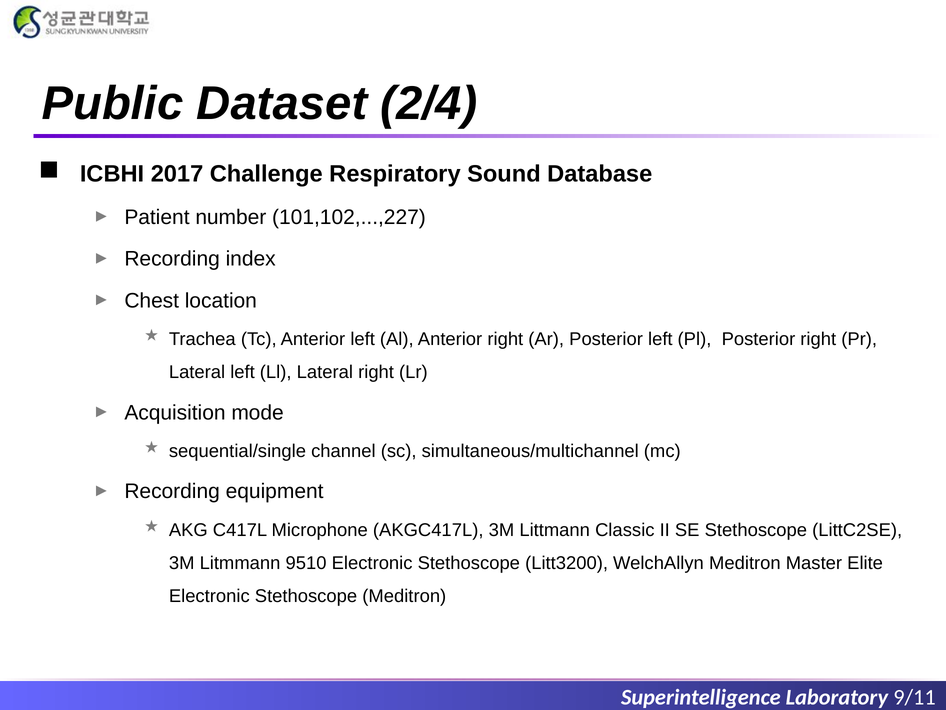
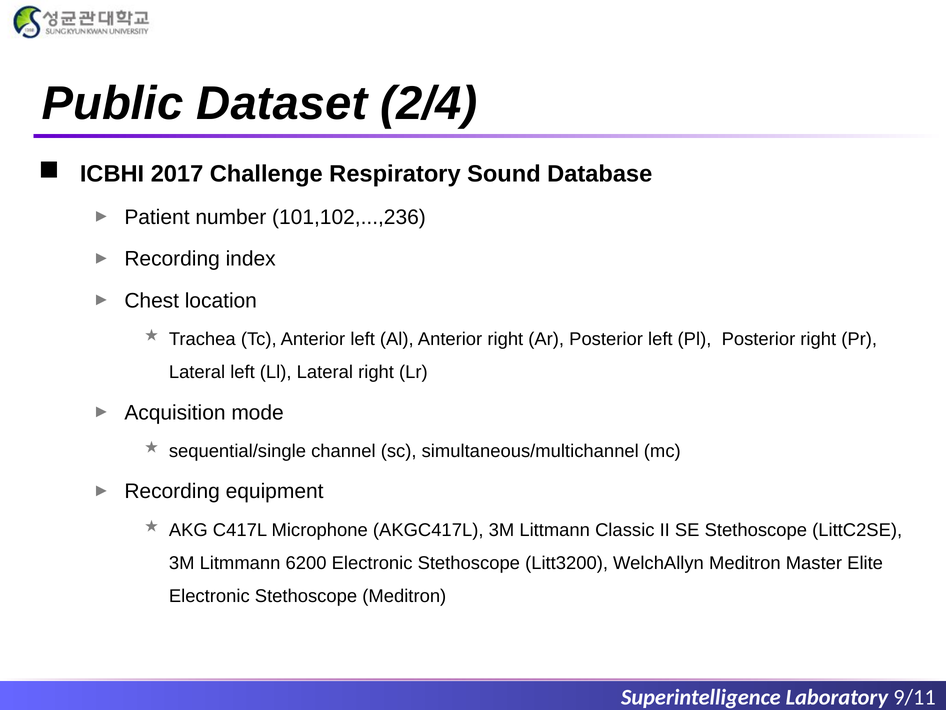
101,102,...,227: 101,102,...,227 -> 101,102,...,236 (349, 217)
9510: 9510 -> 6200 (306, 563)
